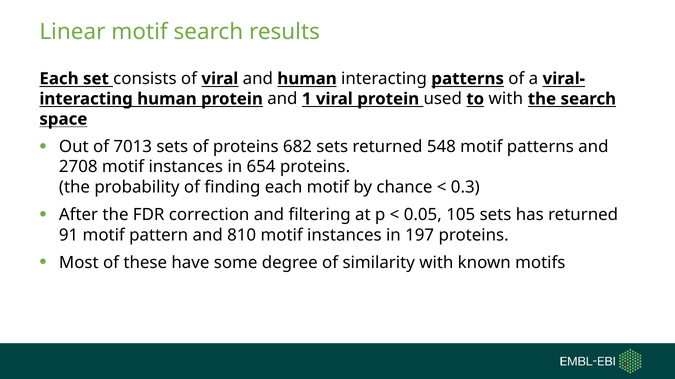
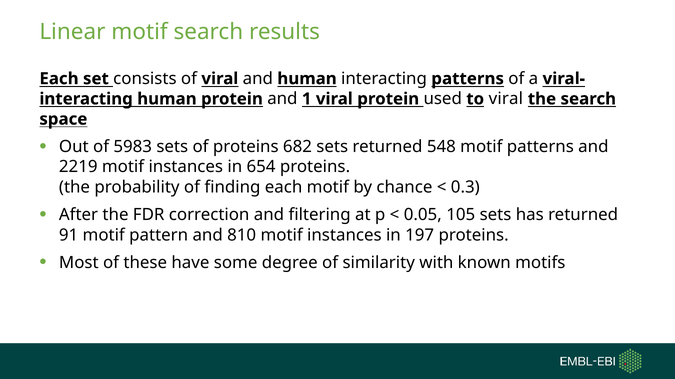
to with: with -> viral (506, 99)
7013: 7013 -> 5983 (133, 147)
2708: 2708 -> 2219 (78, 167)
